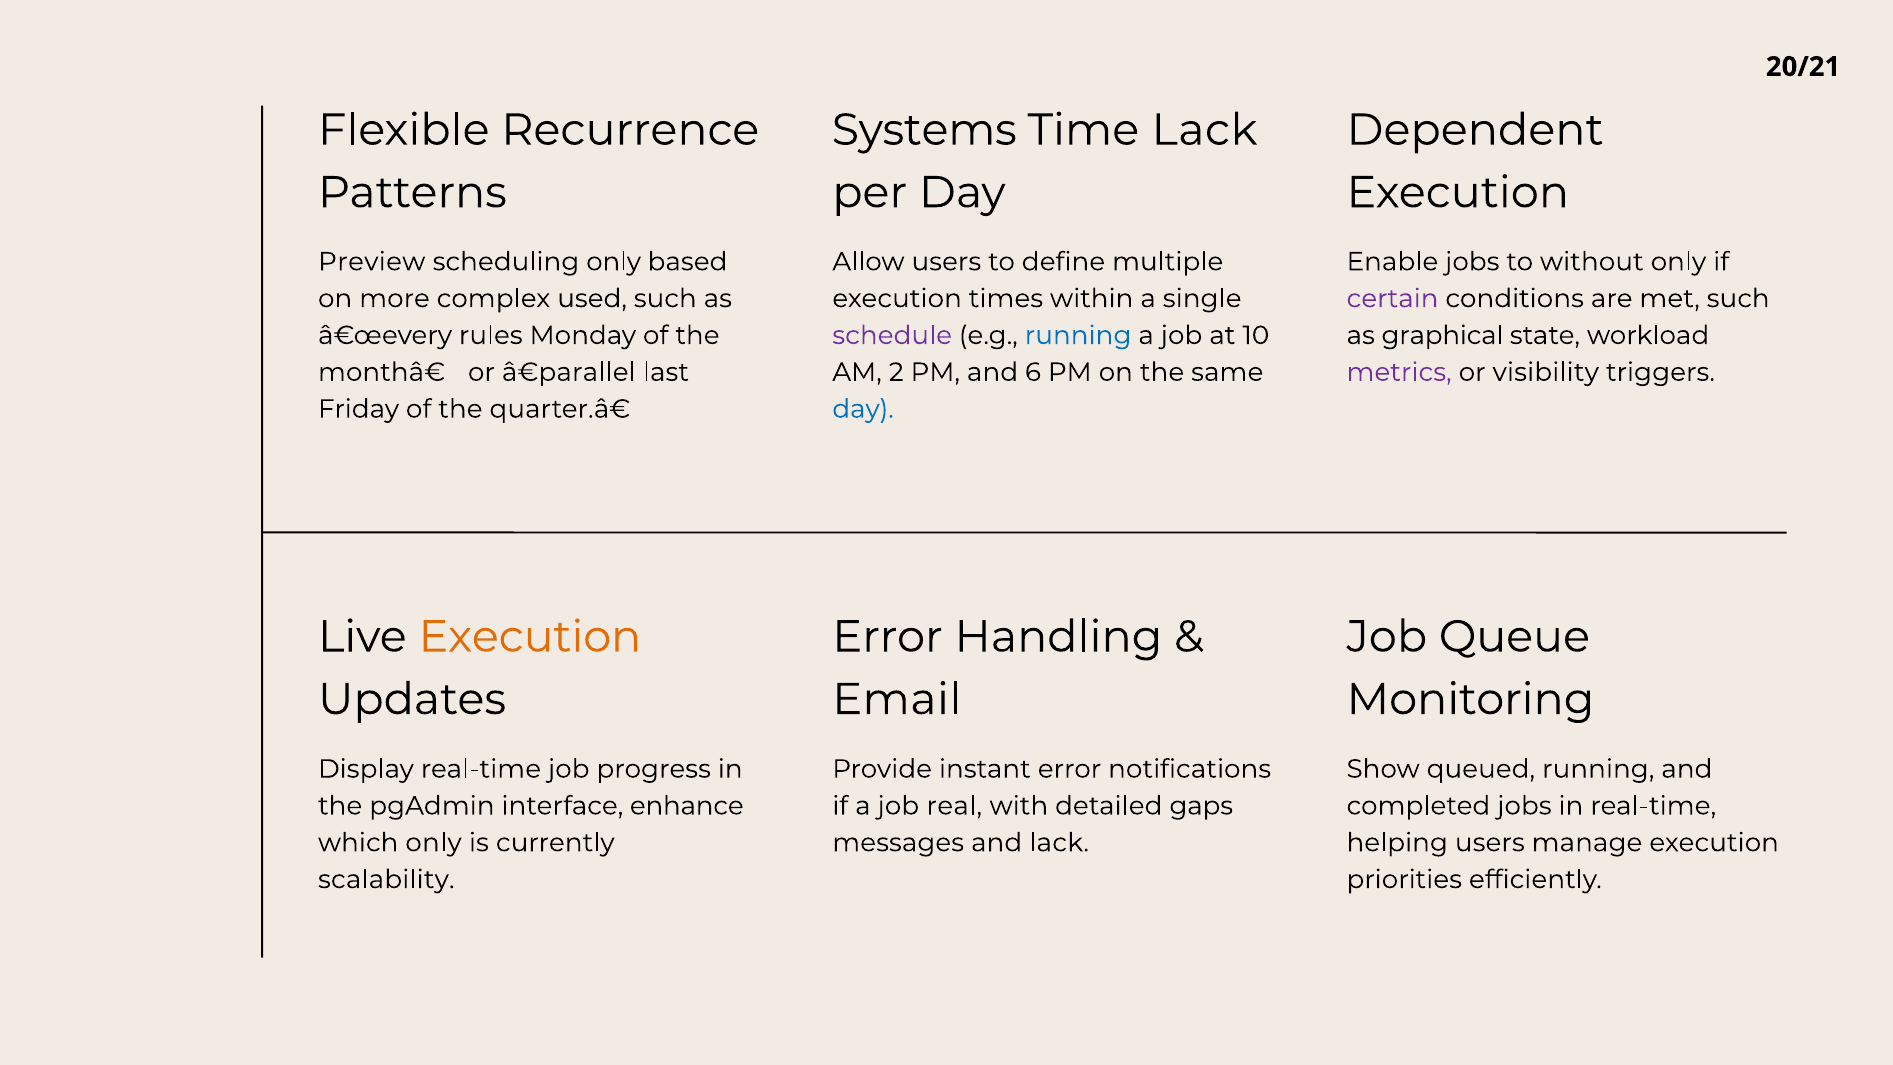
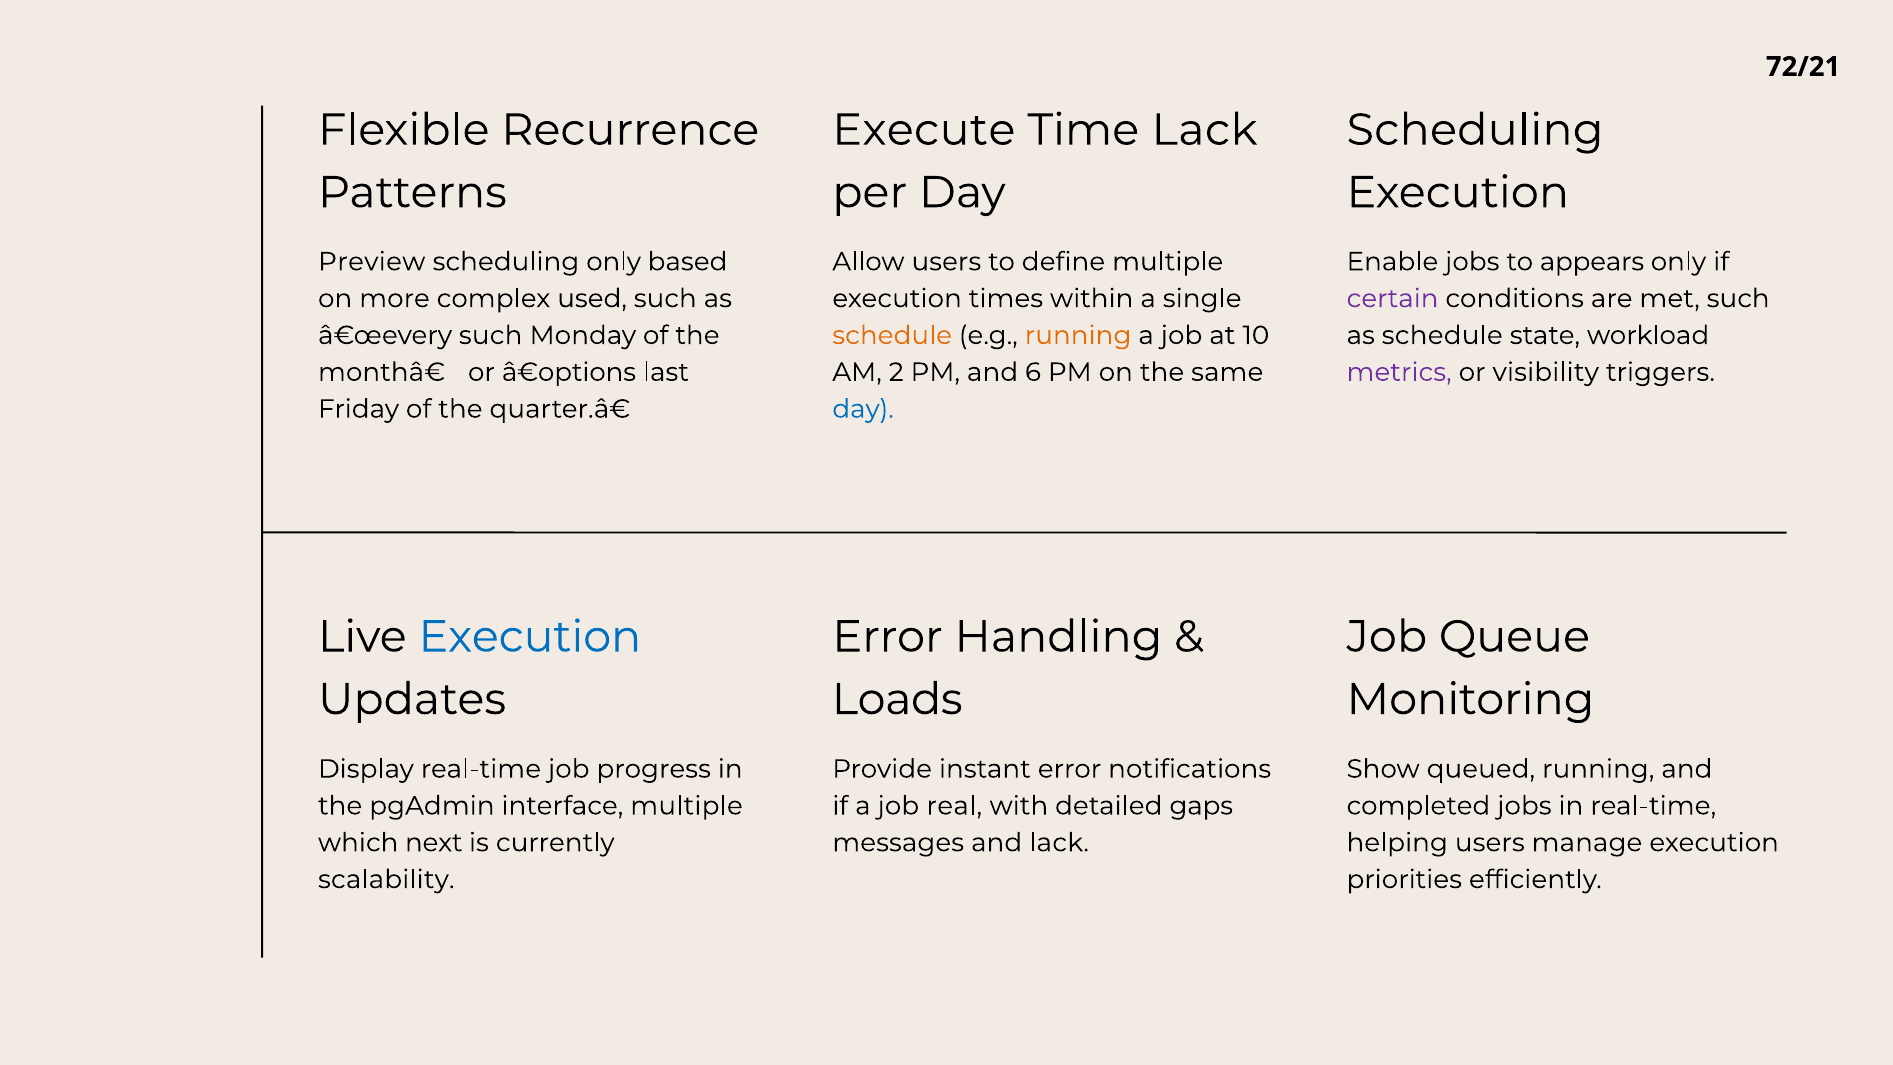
20/21: 20/21 -> 72/21 (1803, 67)
Systems: Systems -> Execute (924, 130)
Dependent: Dependent -> Scheduling (1475, 130)
without: without -> appears (1592, 262)
â€œevery rules: rules -> such (491, 335)
schedule colour: purple -> orange (892, 335)
running colour: blue -> orange (1078, 335)
as graphical: graphical -> schedule (1442, 335)
â€parallel: â€parallel -> â€options (569, 372)
Execution colour: orange -> blue (530, 637)
Email: Email -> Loads (897, 699)
interface enhance: enhance -> multiple (687, 806)
which only: only -> next (434, 842)
